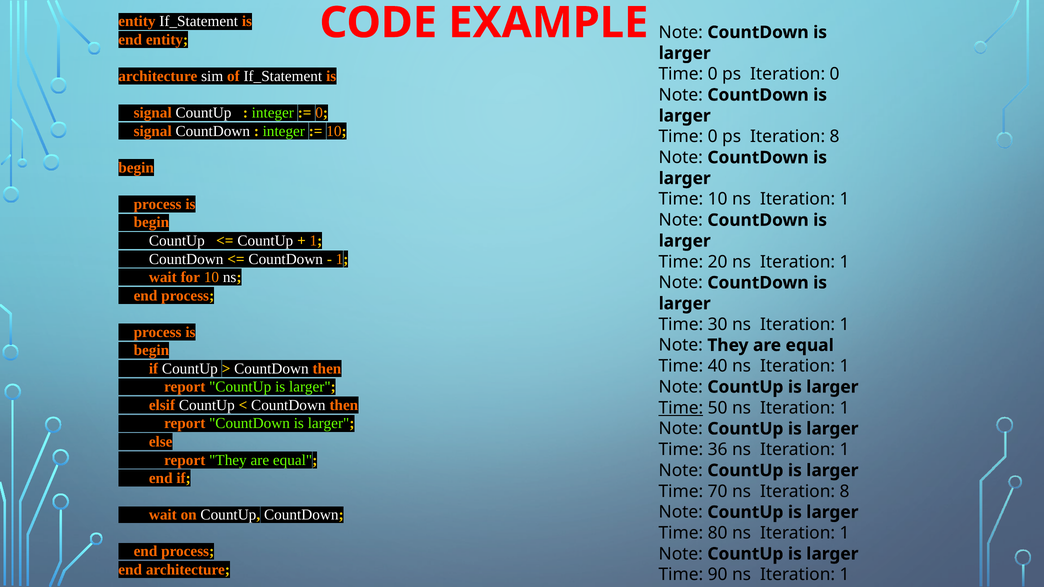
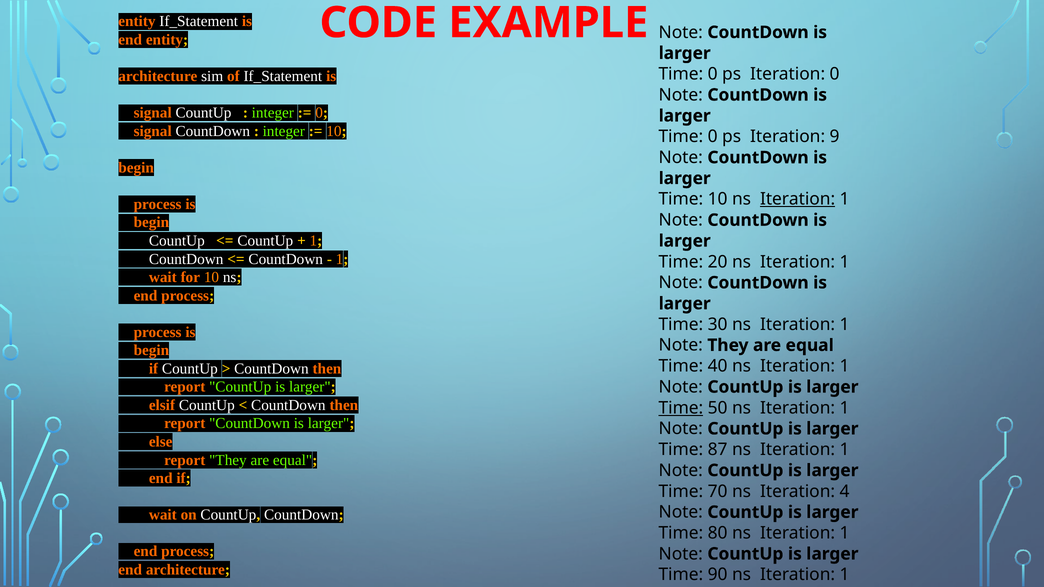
ps Iteration 8: 8 -> 9 (835, 137)
Iteration underline: none -> present (798, 199)
36: 36 -> 87 (718, 450)
ns Iteration 8: 8 -> 4 (845, 491)
